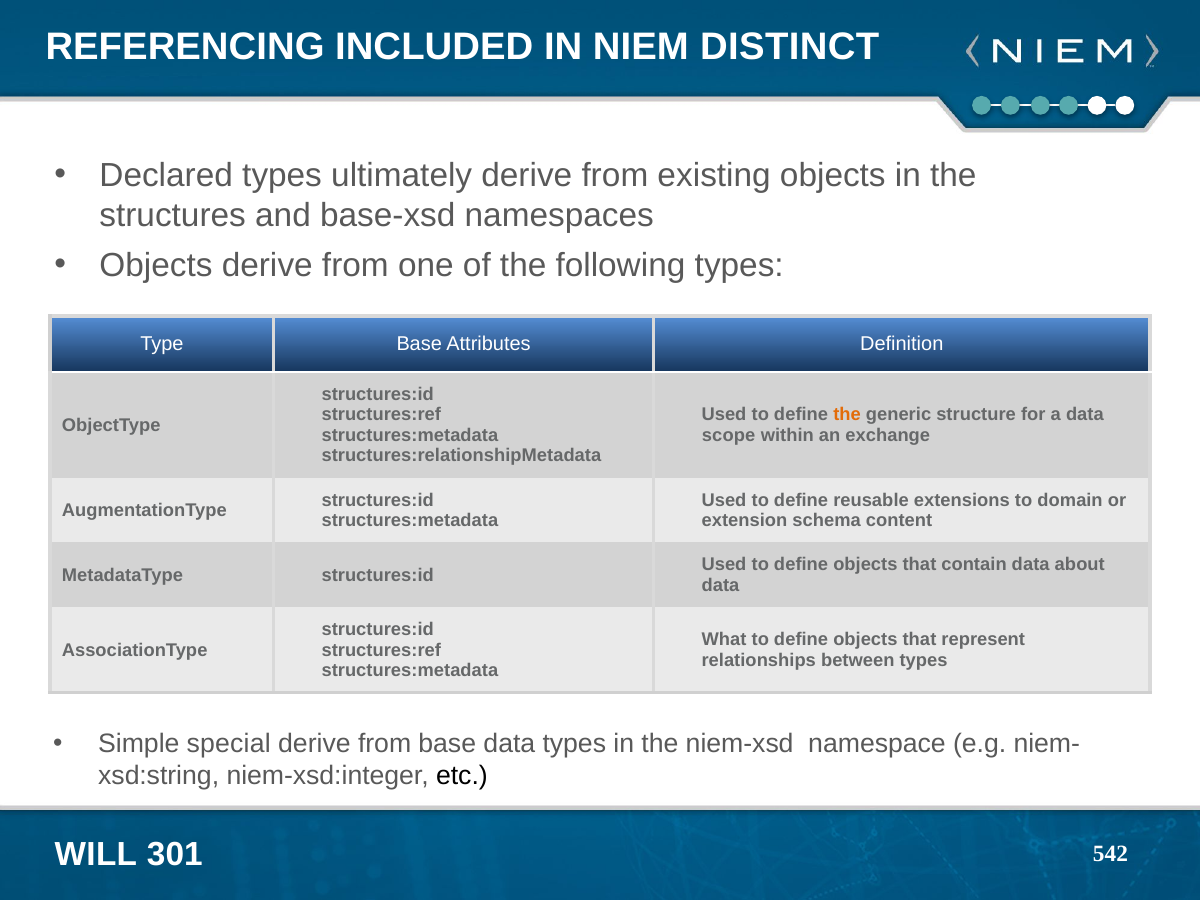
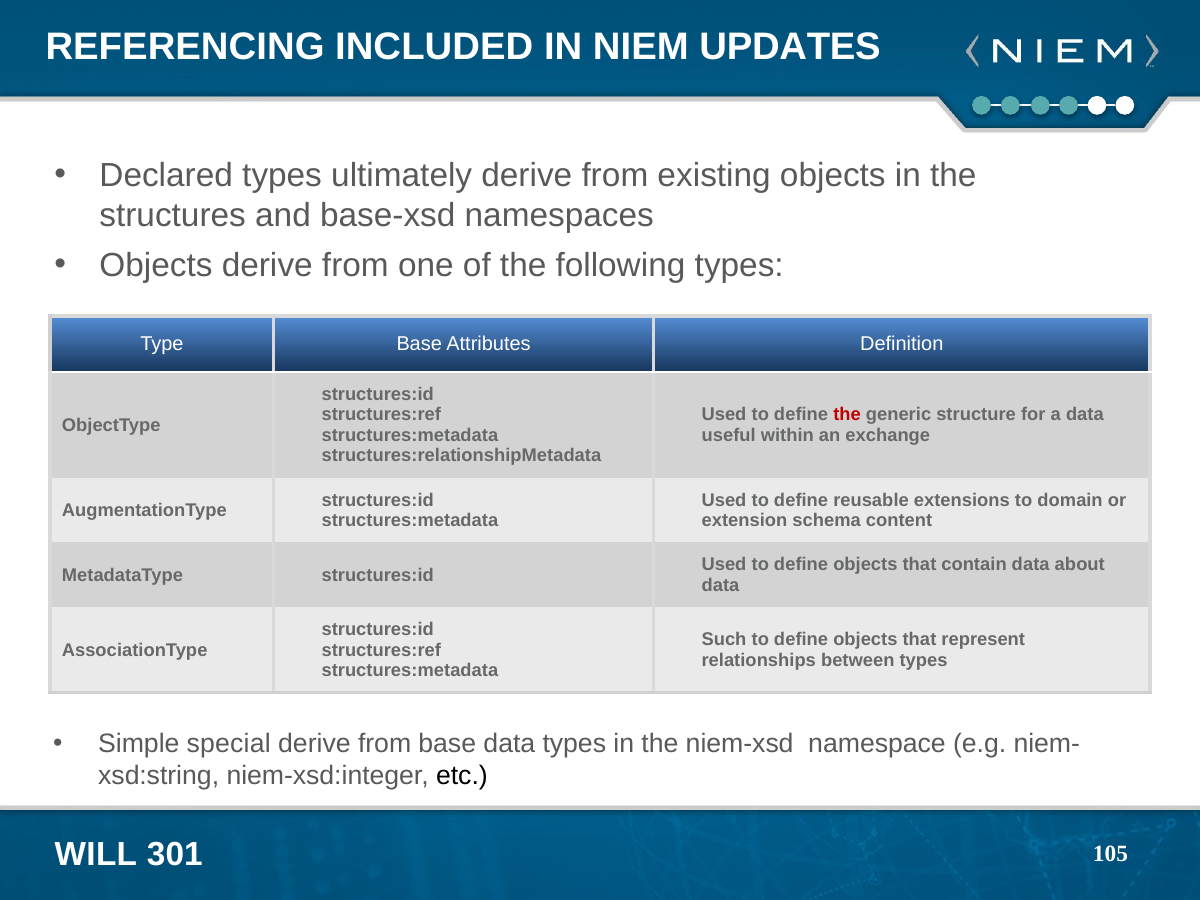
DISTINCT: DISTINCT -> UPDATES (790, 47)
the colour: orange -> red (847, 415)
scope: scope -> useful (729, 435)
What: What -> Such (724, 640)
542: 542 -> 105 (1111, 854)
